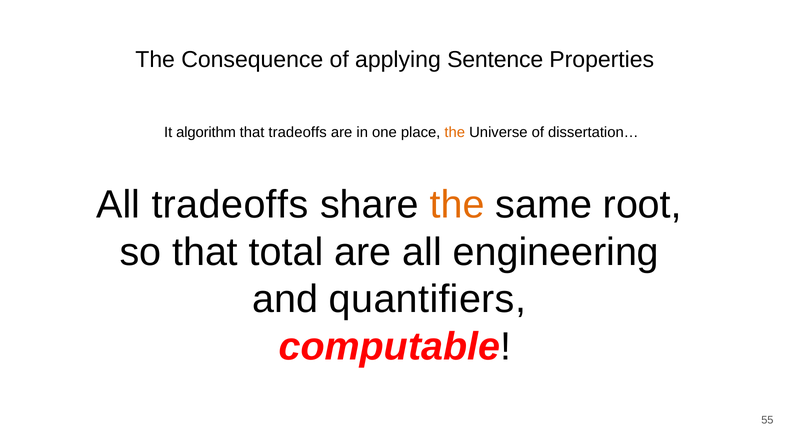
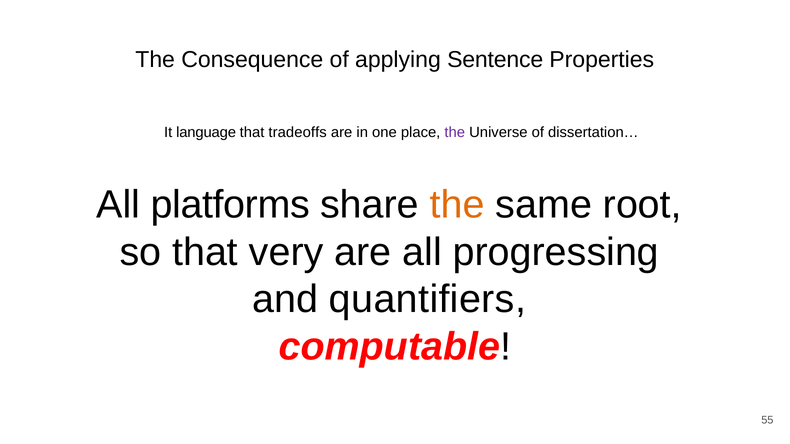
algorithm: algorithm -> language (206, 133)
the colour: orange -> purple (455, 133)
All tradeoffs: tradeoffs -> platforms (230, 205)
total: total -> very (286, 252)
engineering: engineering -> progressing (556, 252)
